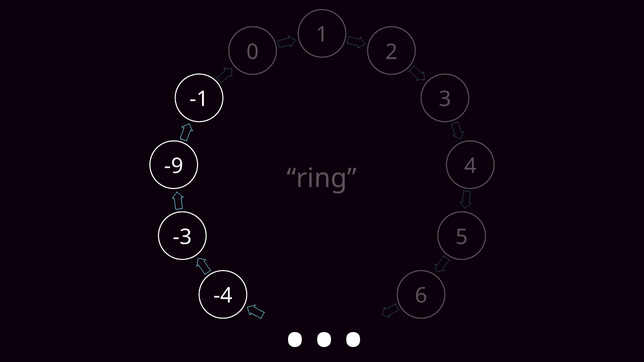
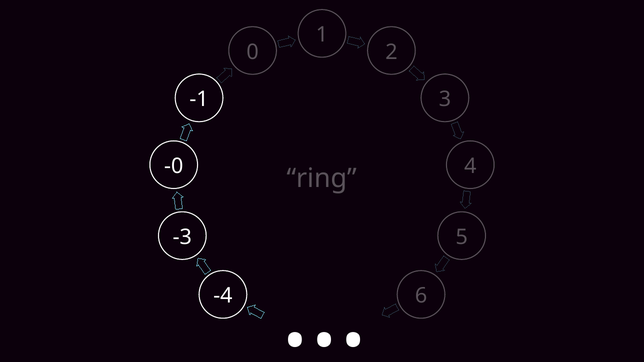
-9: -9 -> -0 (174, 166)
